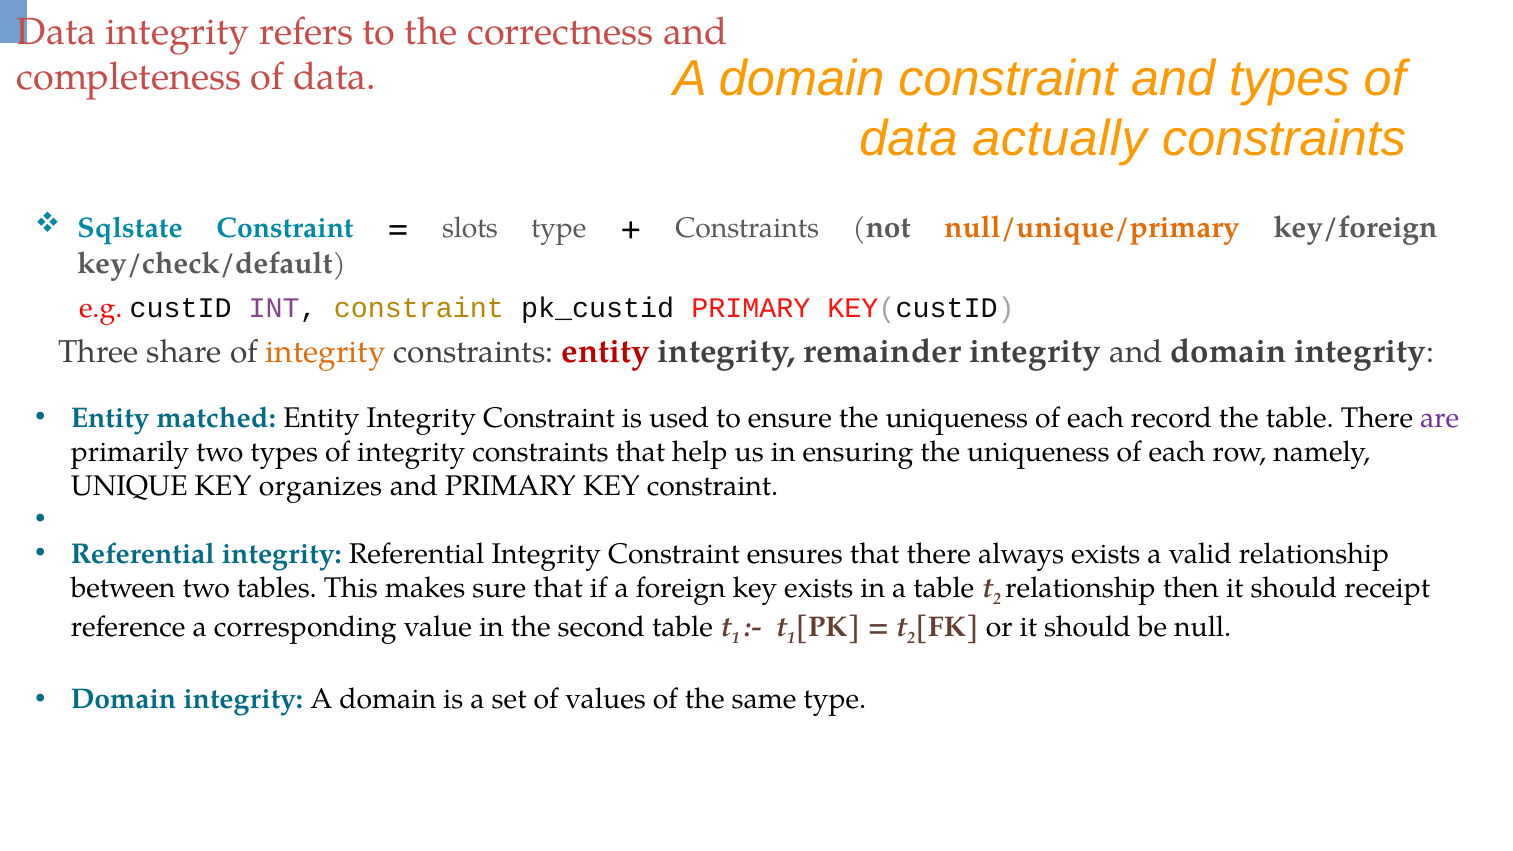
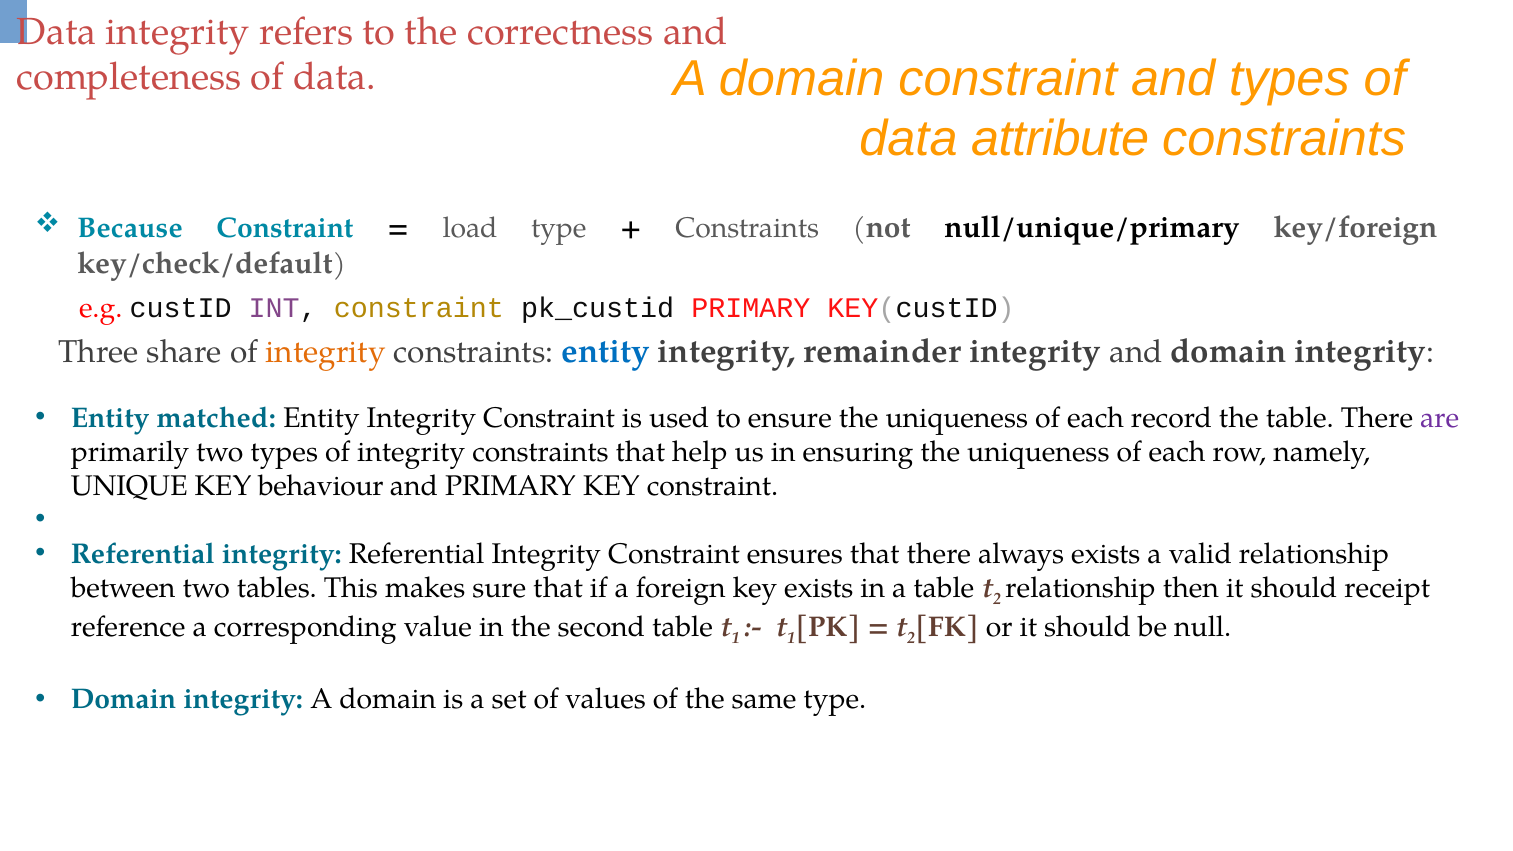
actually: actually -> attribute (1060, 139)
Sqlstate: Sqlstate -> Because (130, 228)
slots: slots -> load (470, 228)
null/unique/primary colour: orange -> black (1092, 228)
entity colour: red -> blue (606, 351)
organizes: organizes -> behaviour (321, 486)
